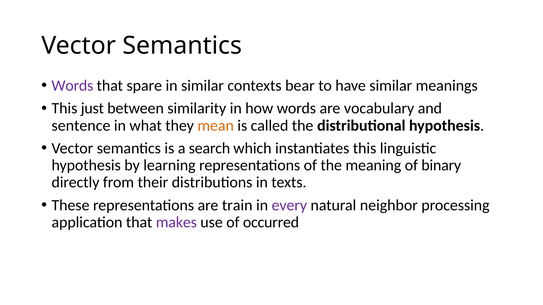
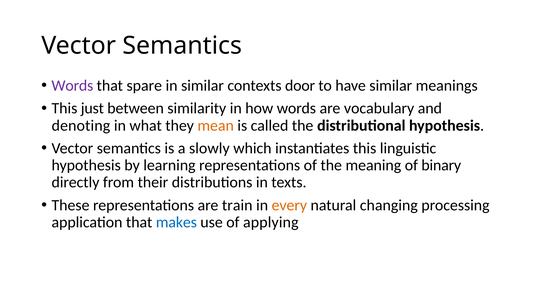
bear: bear -> door (300, 86)
sentence: sentence -> denoting (81, 126)
search: search -> slowly (209, 148)
every colour: purple -> orange (289, 205)
neighbor: neighbor -> changing (389, 205)
makes colour: purple -> blue (176, 223)
occurred: occurred -> applying (271, 223)
